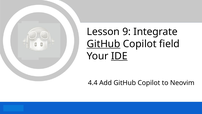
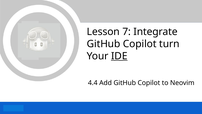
9: 9 -> 7 (127, 32)
GitHub underline: present -> none (104, 44)
field: field -> turn (169, 44)
